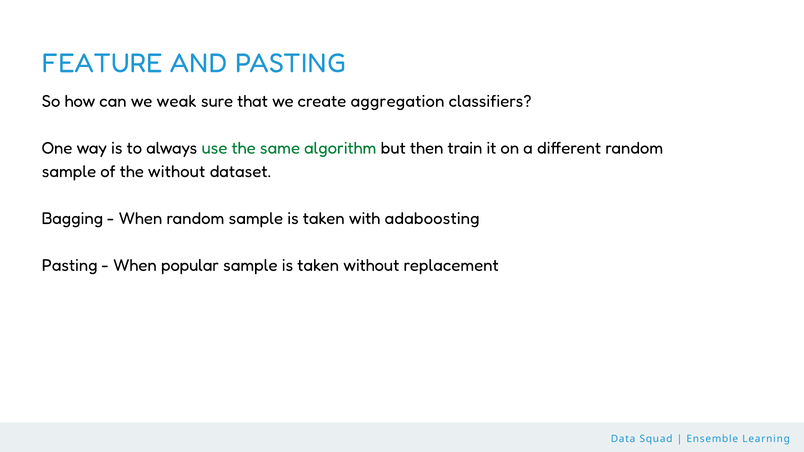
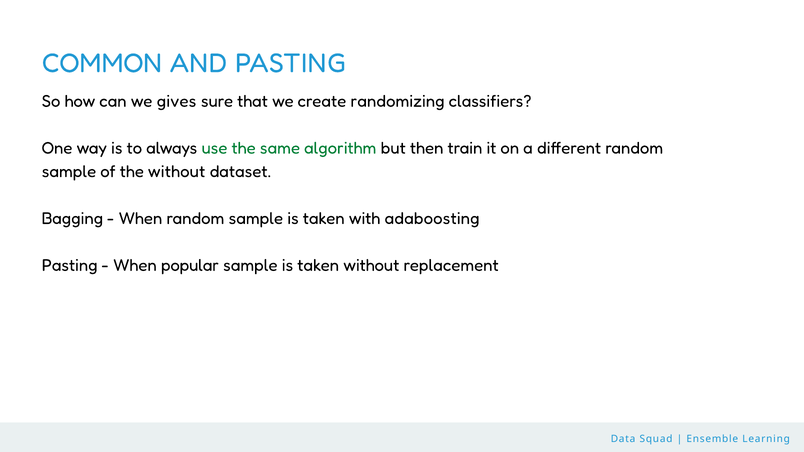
FEATURE: FEATURE -> COMMON (102, 63)
weak: weak -> gives (177, 101)
aggregation: aggregation -> randomizing (398, 101)
